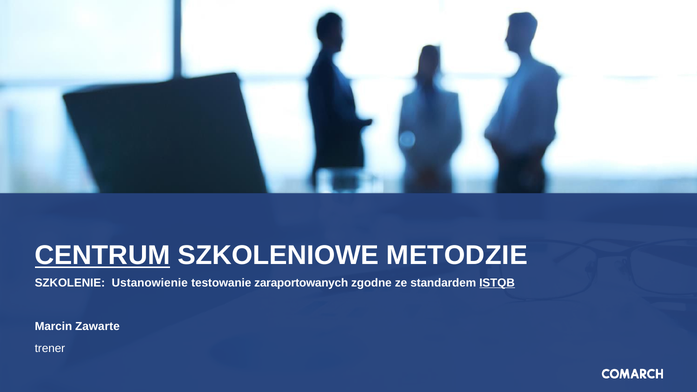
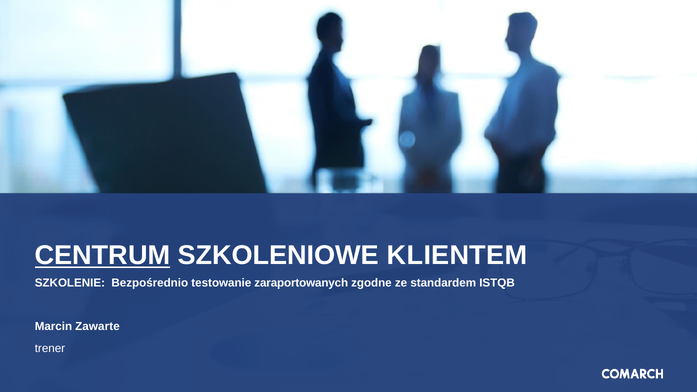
METODZIE: METODZIE -> KLIENTEM (457, 256)
Ustanowienie: Ustanowienie -> Bezpośrednio (150, 283)
ISTQB underline: present -> none (497, 283)
